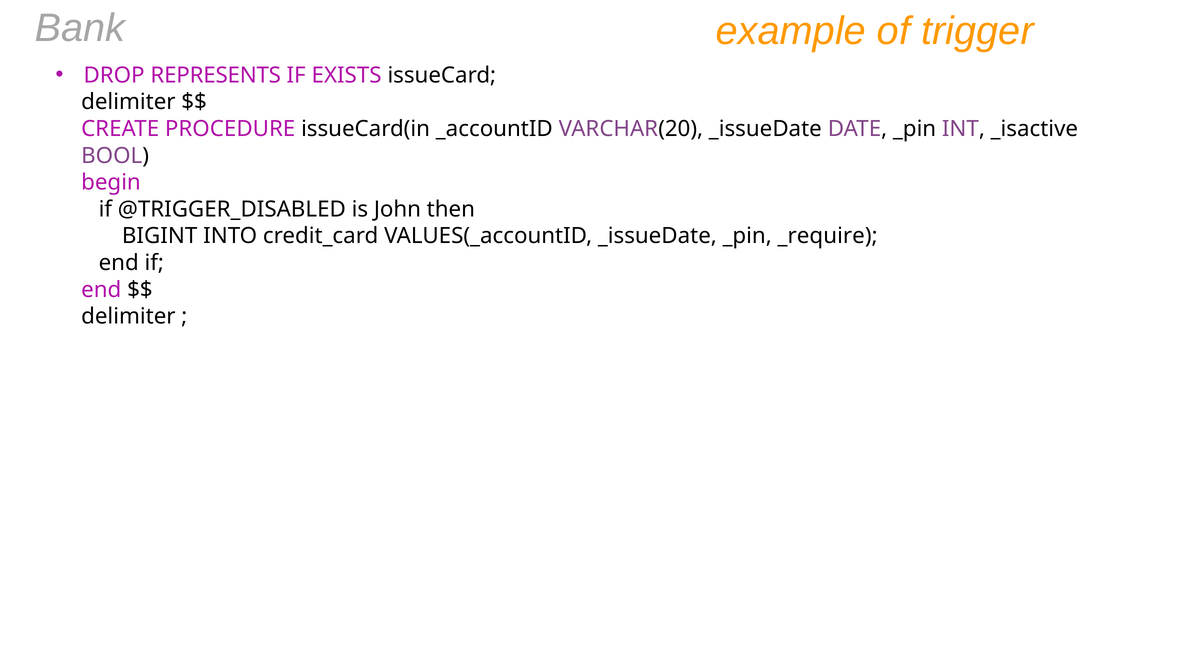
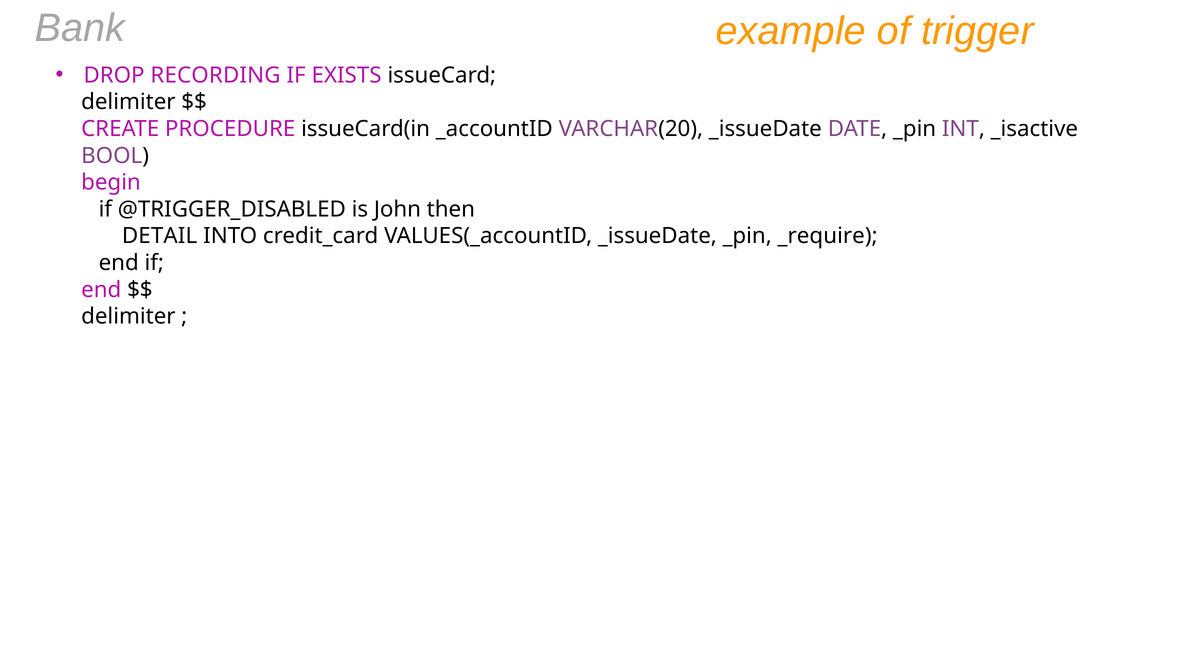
REPRESENTS: REPRESENTS -> RECORDING (216, 75)
BIGINT: BIGINT -> DETAIL (160, 236)
